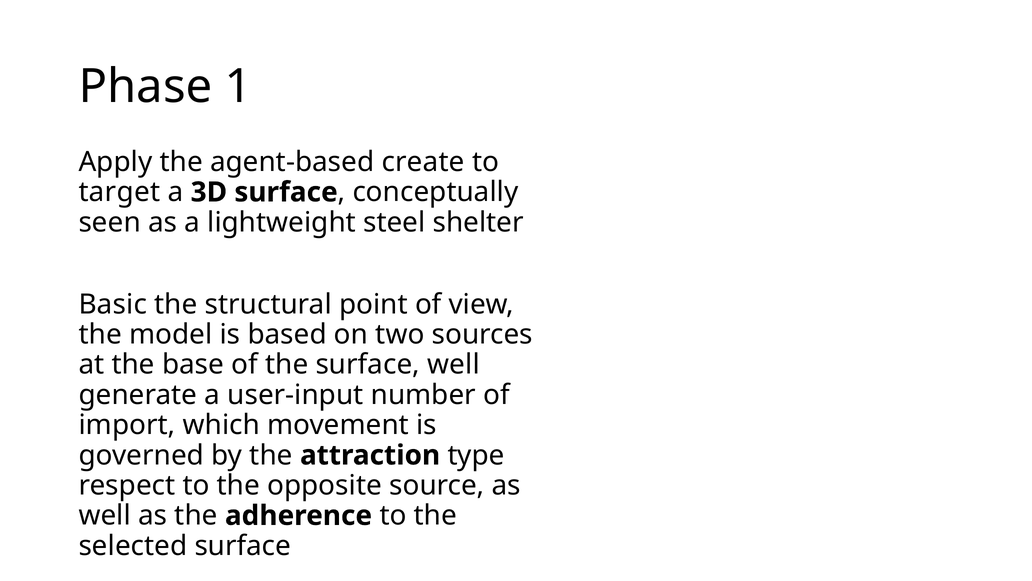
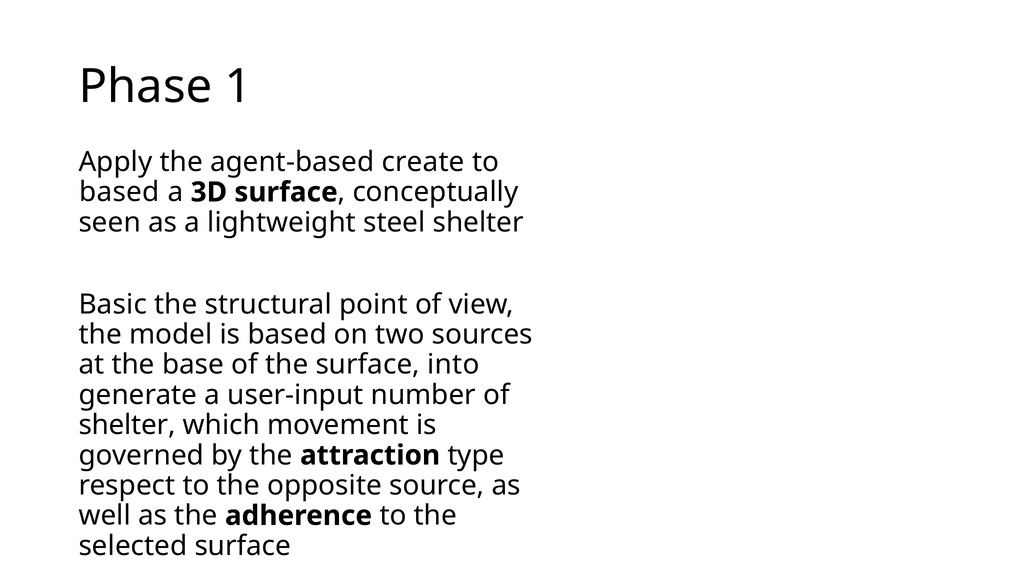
target: target -> based (119, 192)
surface well: well -> into (453, 364)
import: import -> shelter (127, 425)
